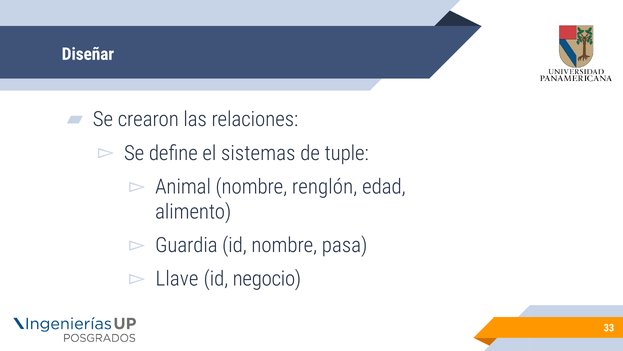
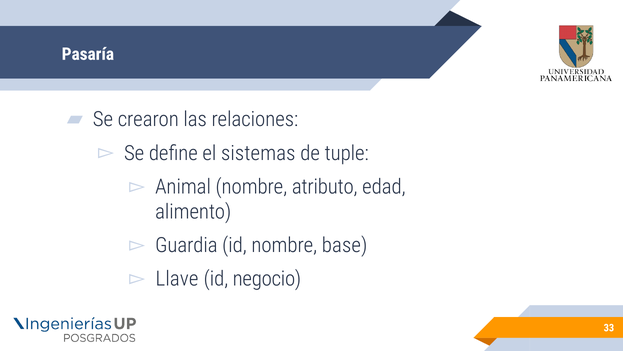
Diseñar: Diseñar -> Pasaría (88, 54)
renglón: renglón -> atributo (325, 187)
pasa: pasa -> base (345, 245)
